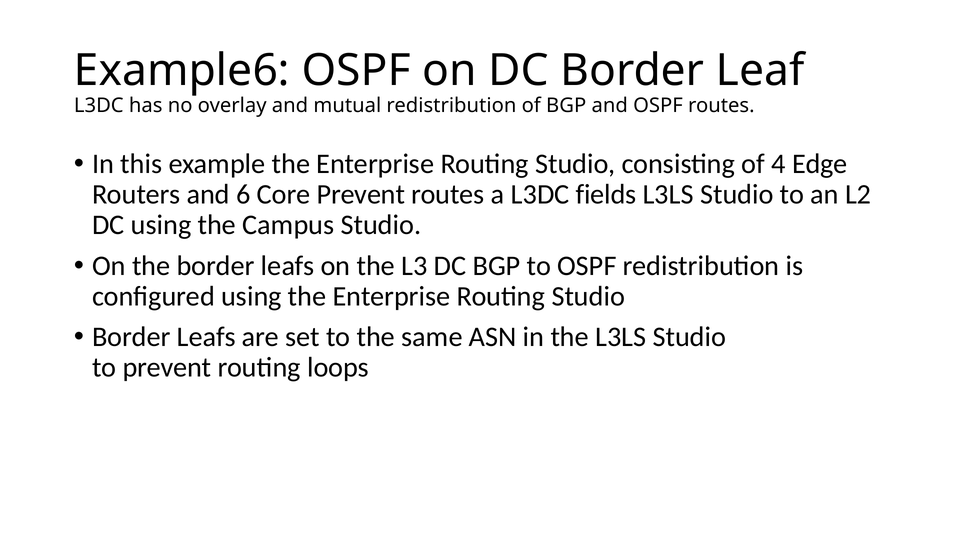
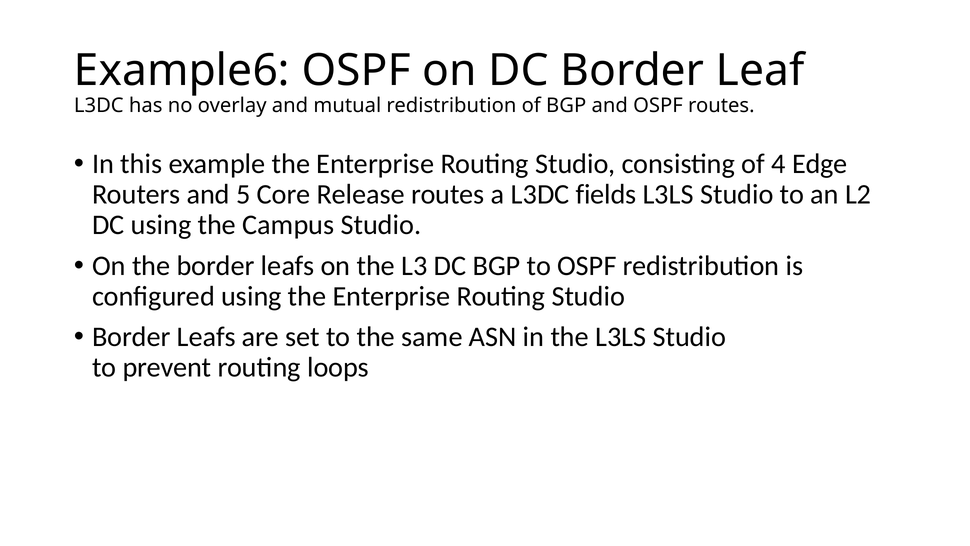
6: 6 -> 5 (243, 194)
Core Prevent: Prevent -> Release (361, 194)
